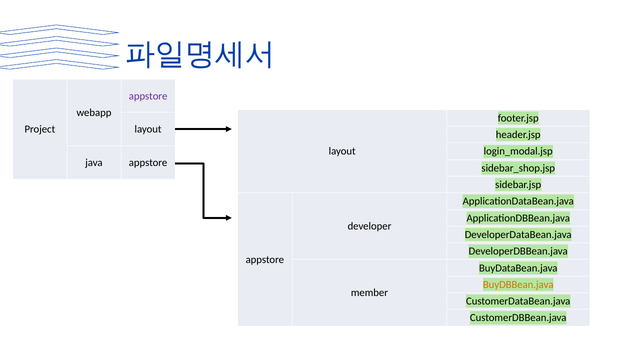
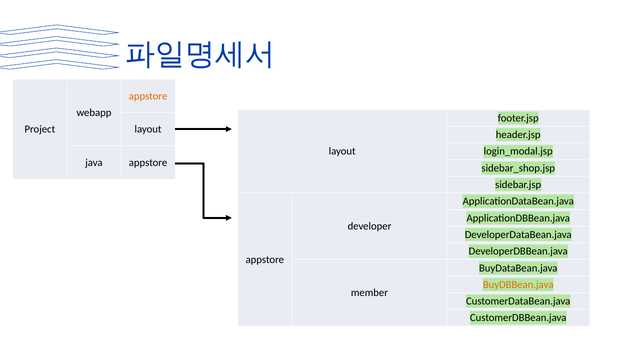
appstore colour: purple -> orange (148, 96)
